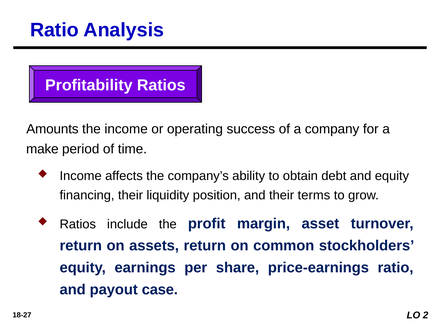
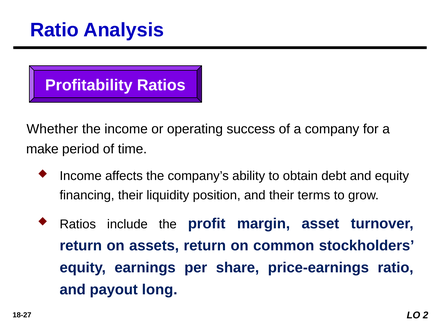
Amounts: Amounts -> Whether (52, 129)
case: case -> long (160, 290)
